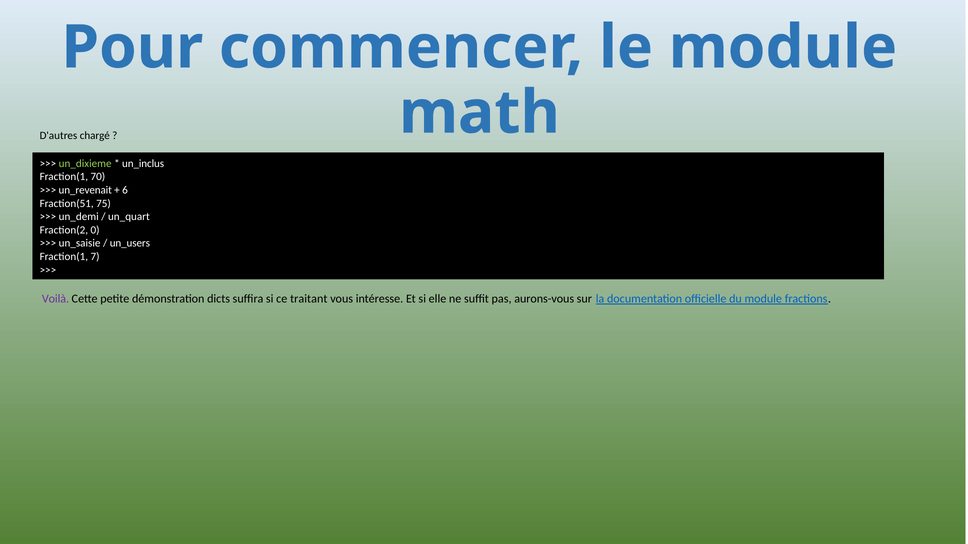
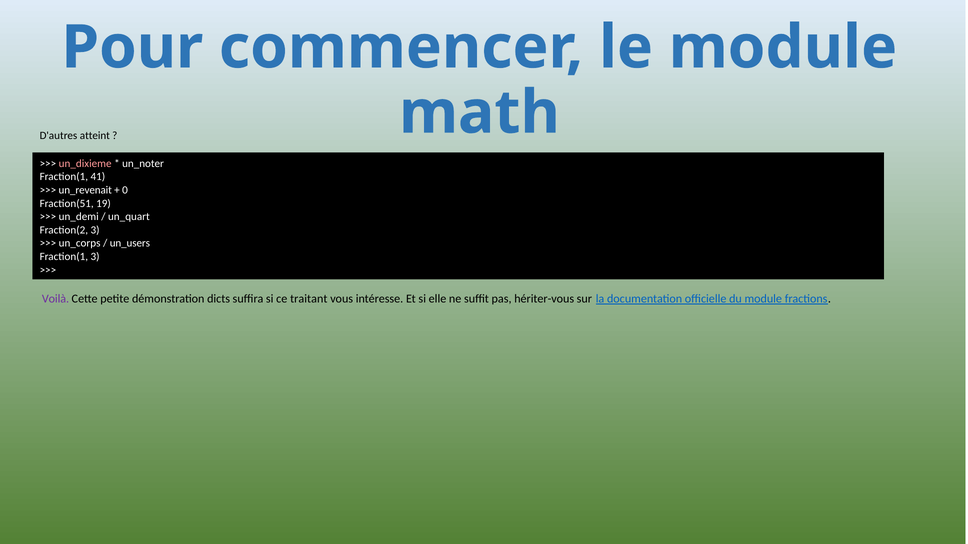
chargé: chargé -> atteint (95, 136)
un_dixieme colour: light green -> pink (85, 164)
un_inclus: un_inclus -> un_noter (143, 164)
70: 70 -> 41 (98, 177)
6: 6 -> 0 (125, 190)
75: 75 -> 19 (103, 204)
Fraction(2 0: 0 -> 3 (95, 230)
un_saisie: un_saisie -> un_corps (80, 244)
Fraction(1 7: 7 -> 3 (95, 257)
aurons-vous: aurons-vous -> hériter-vous (544, 299)
